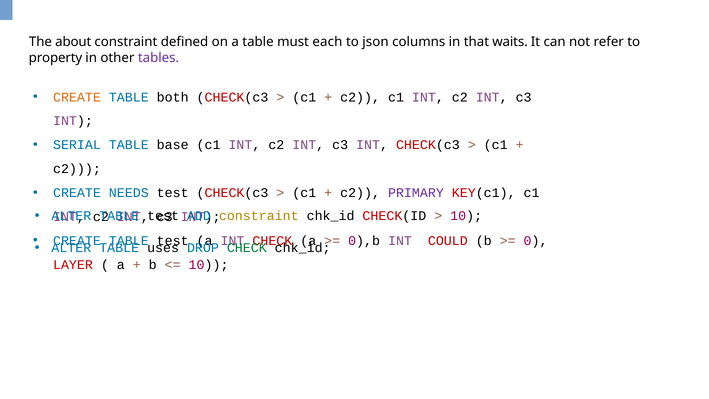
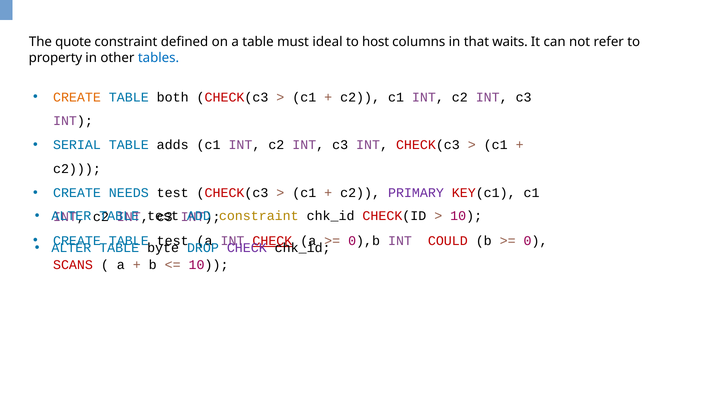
about: about -> quote (73, 42)
each: each -> ideal (327, 42)
json: json -> host (376, 42)
tables colour: purple -> blue (159, 58)
base: base -> adds (173, 145)
CHECK underline: none -> present (272, 241)
uses: uses -> byte (163, 248)
CHECK colour: green -> purple (247, 248)
LAYER: LAYER -> SCANS (73, 265)
